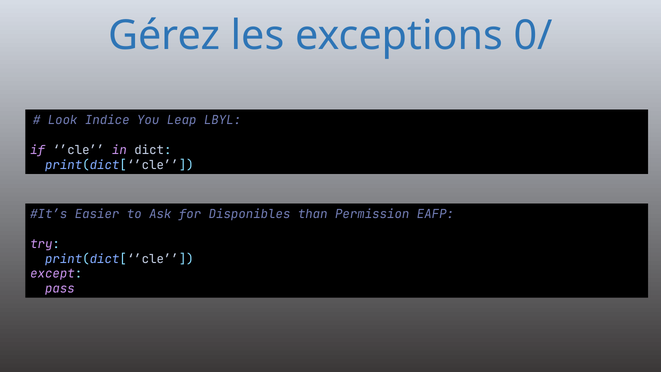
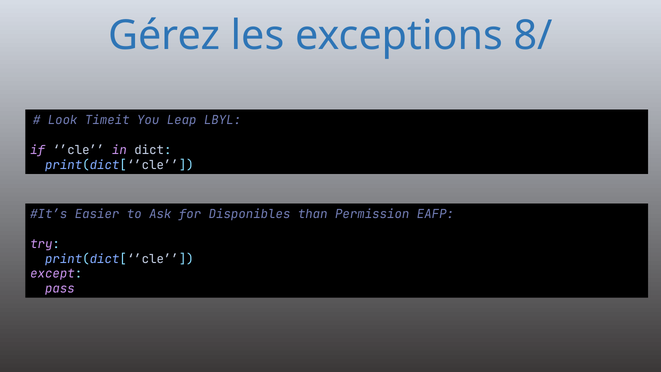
0/: 0/ -> 8/ (533, 36)
Indice: Indice -> Timeit (107, 120)
